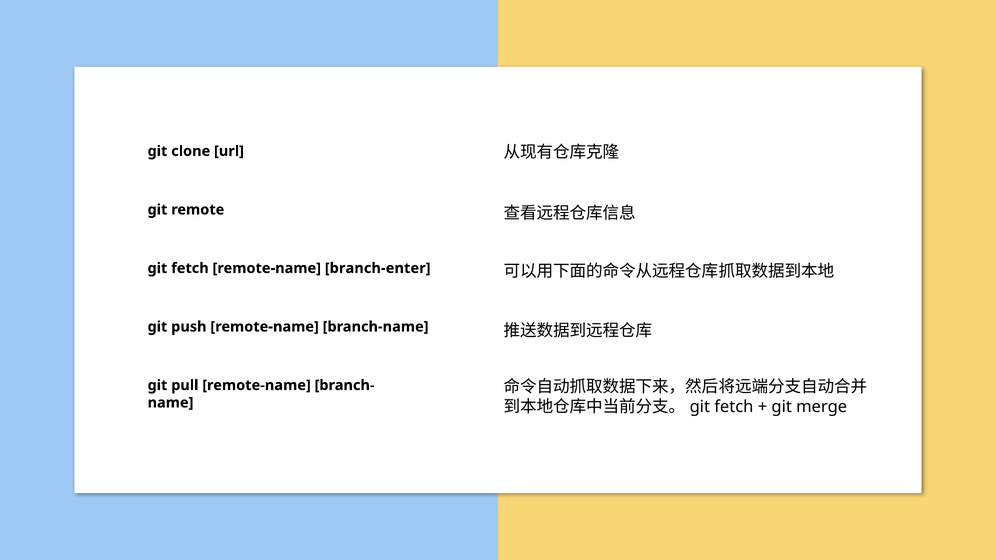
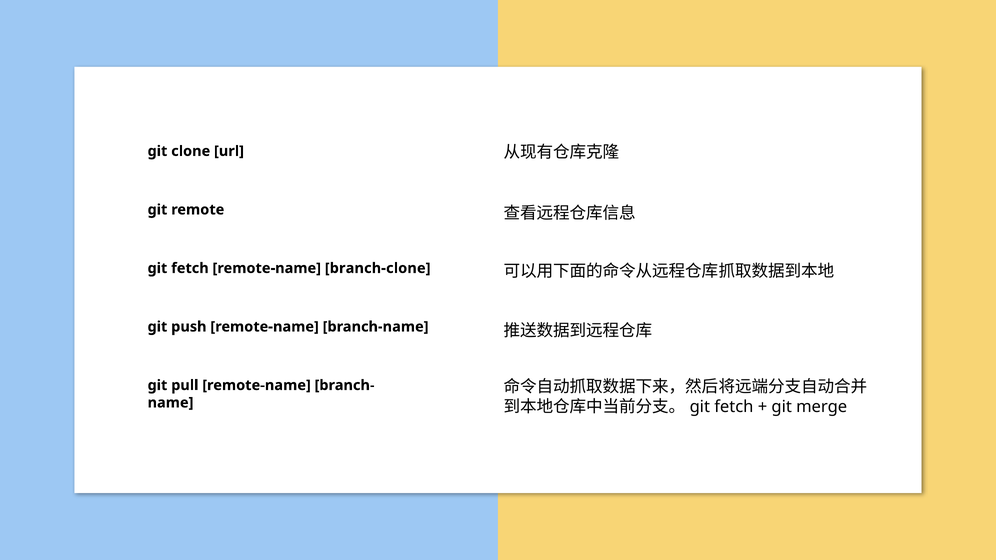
branch-enter: branch-enter -> branch-clone (378, 268)
